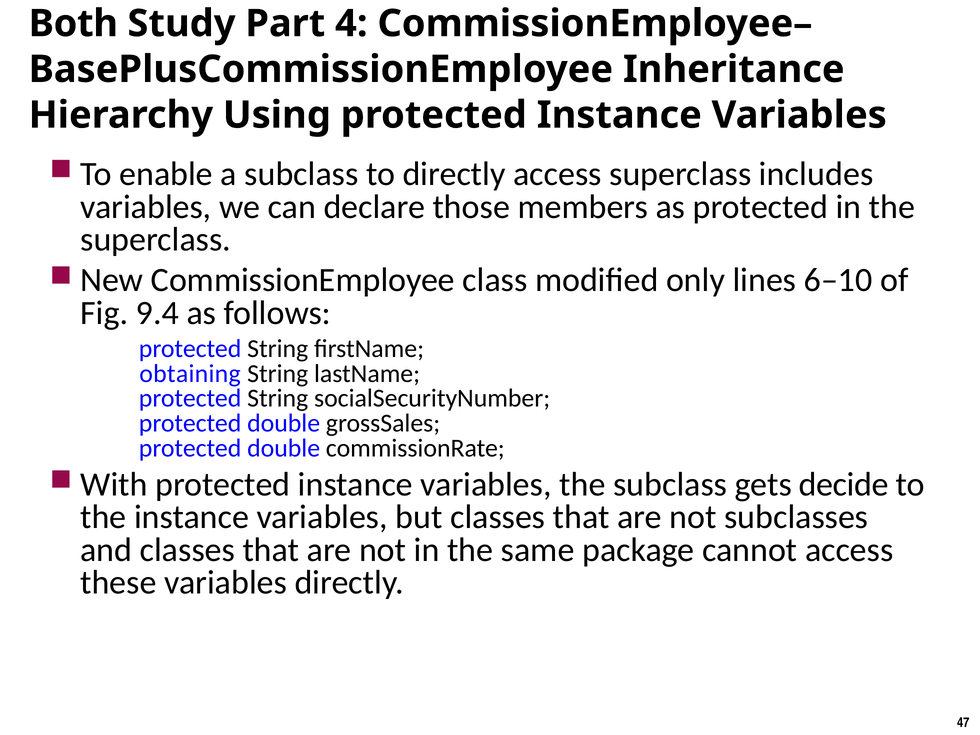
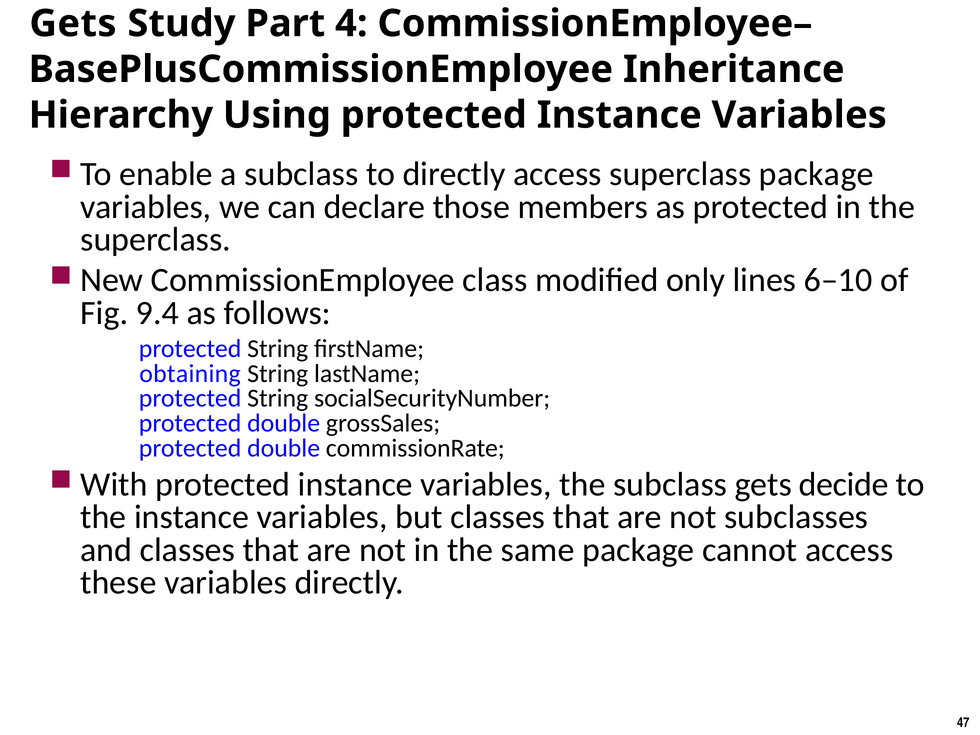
Both: Both -> Gets (73, 24)
superclass includes: includes -> package (816, 174)
